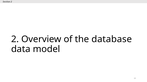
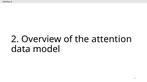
database: database -> attention (112, 40)
